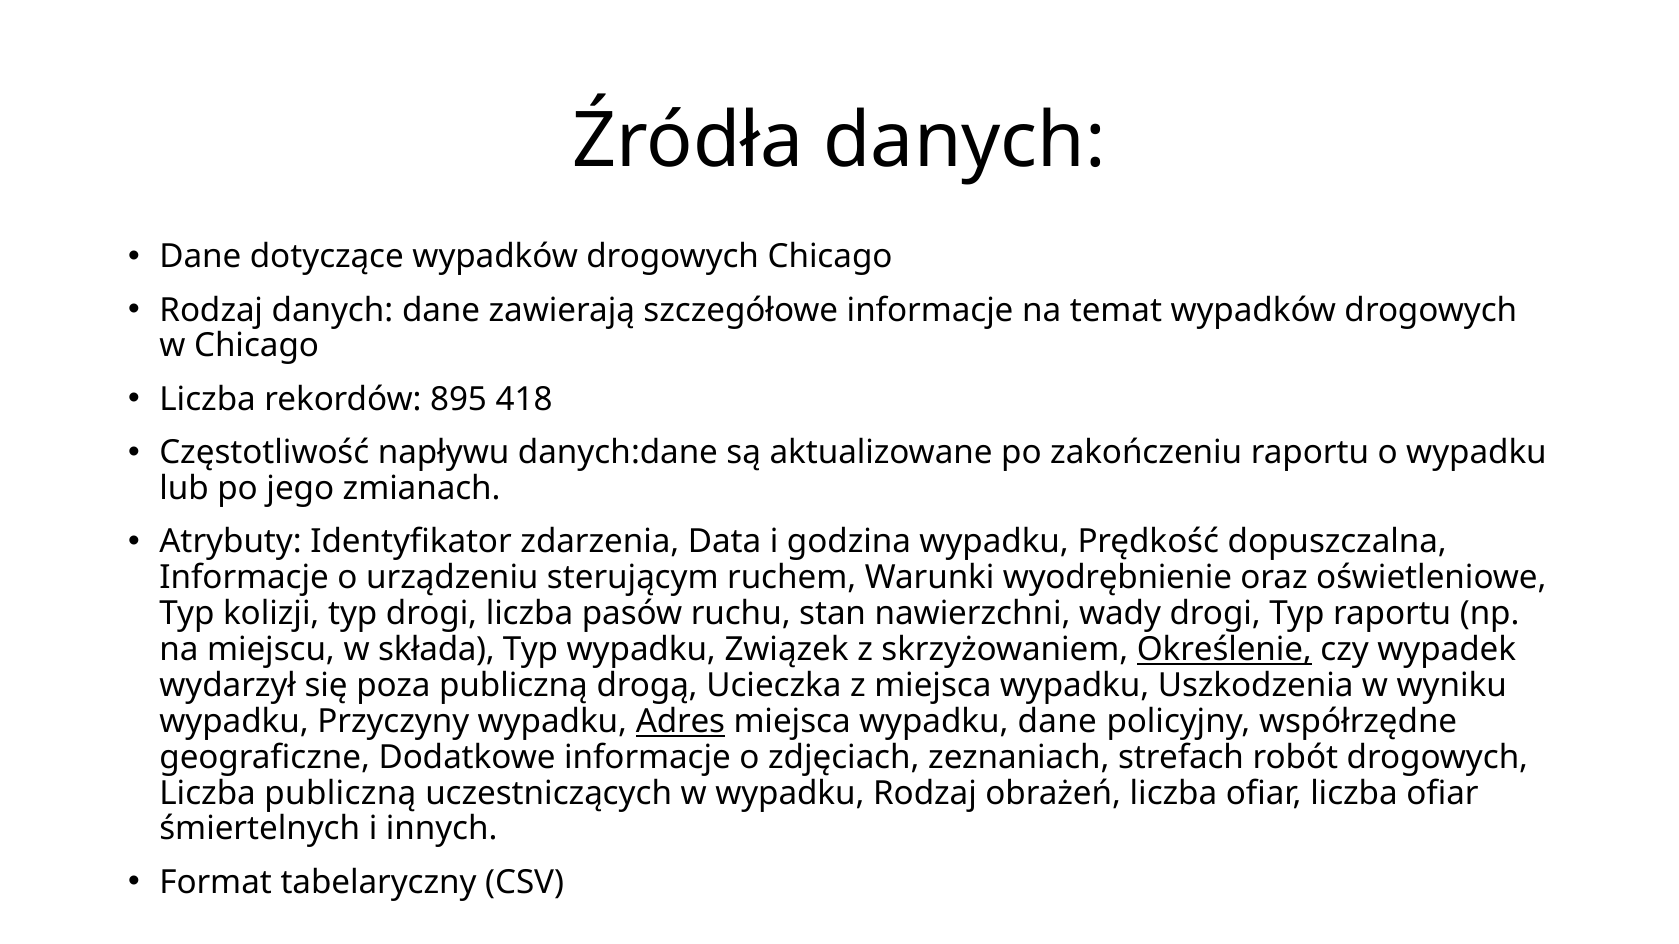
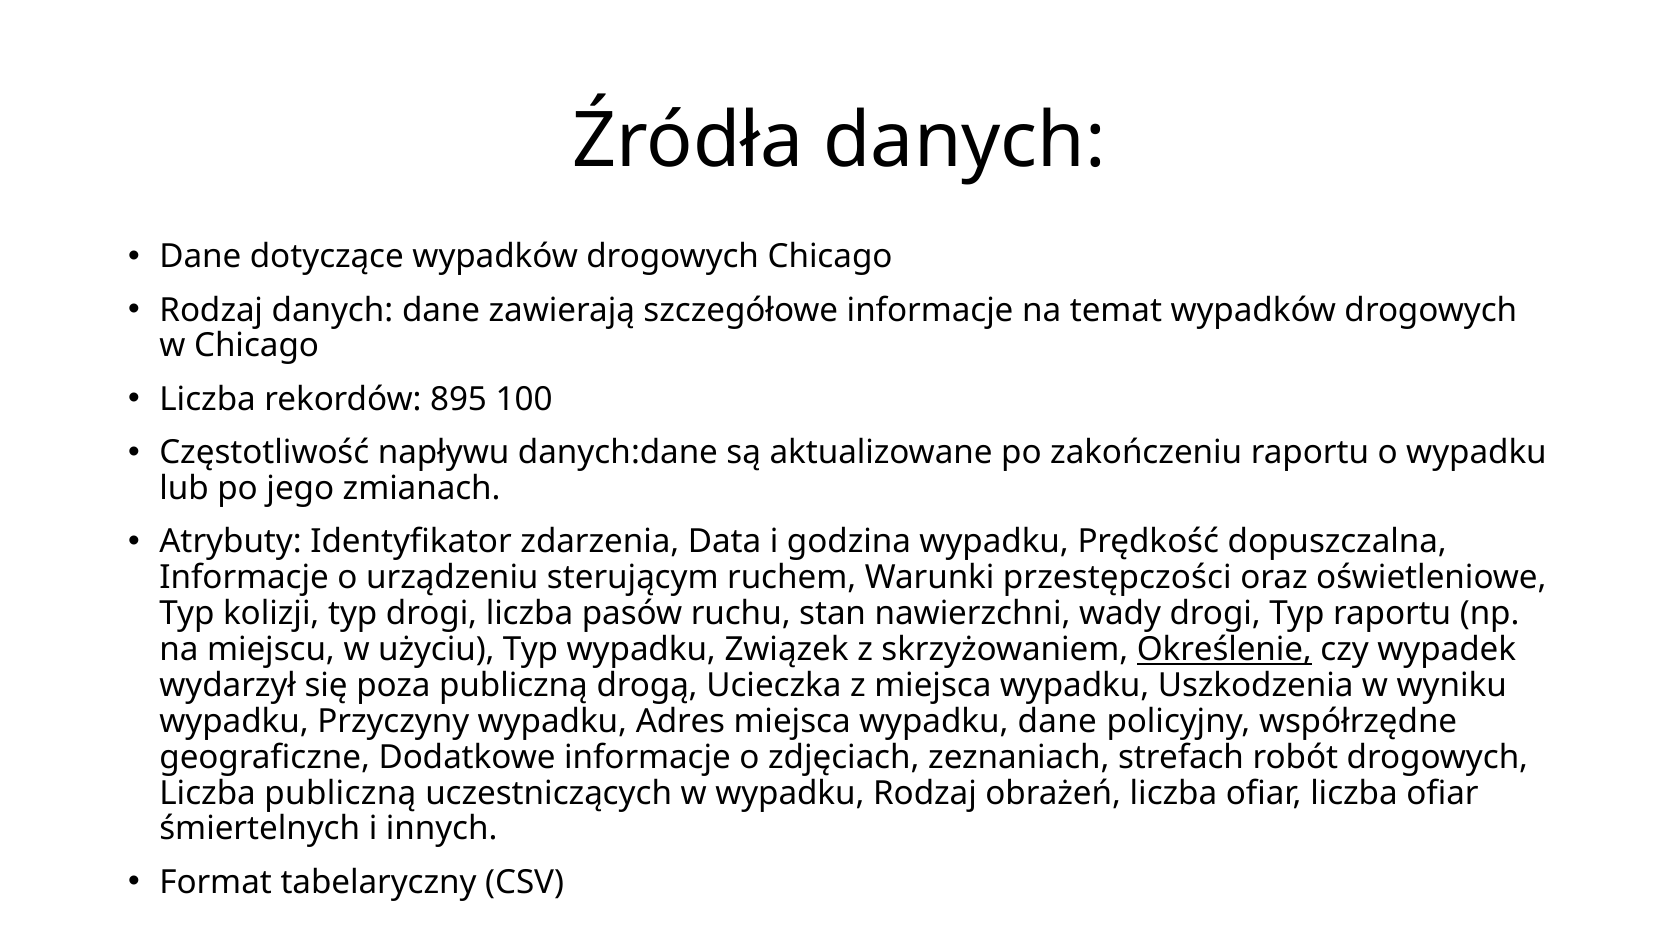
418: 418 -> 100 (524, 400)
wyodrębnienie: wyodrębnienie -> przestępczości (1117, 578)
składa: składa -> użyciu (436, 650)
Adres underline: present -> none (680, 722)
